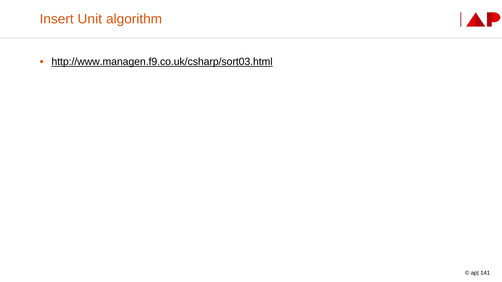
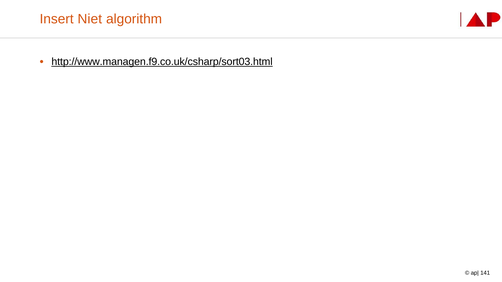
Unit: Unit -> Niet (90, 19)
